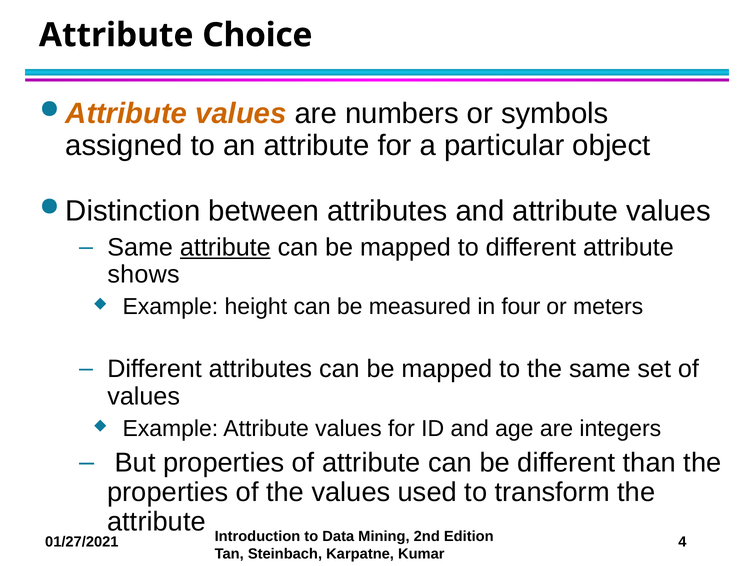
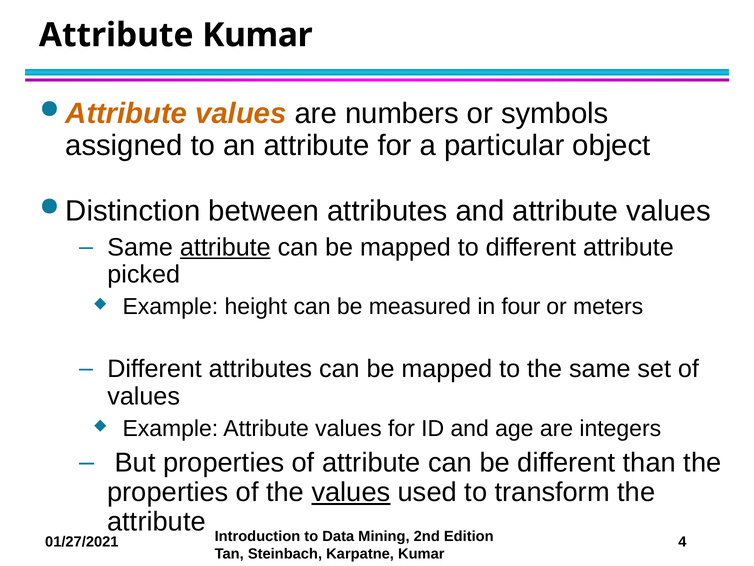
Attribute Choice: Choice -> Kumar (257, 35)
shows: shows -> picked (144, 274)
values underline: none -> present (351, 492)
